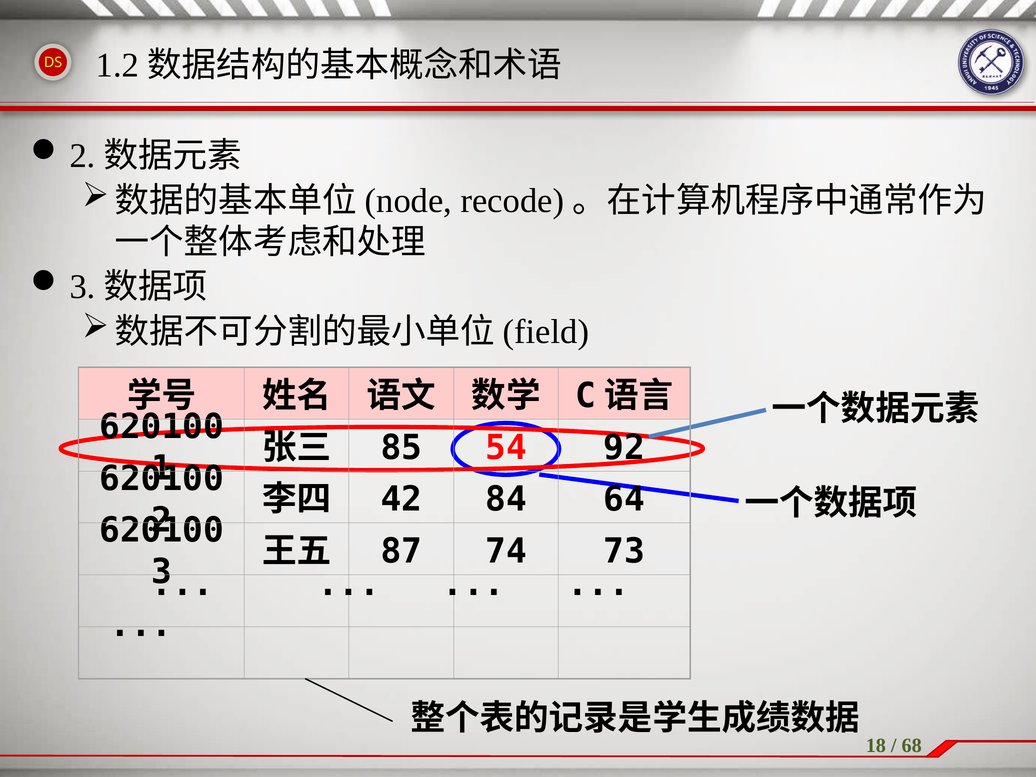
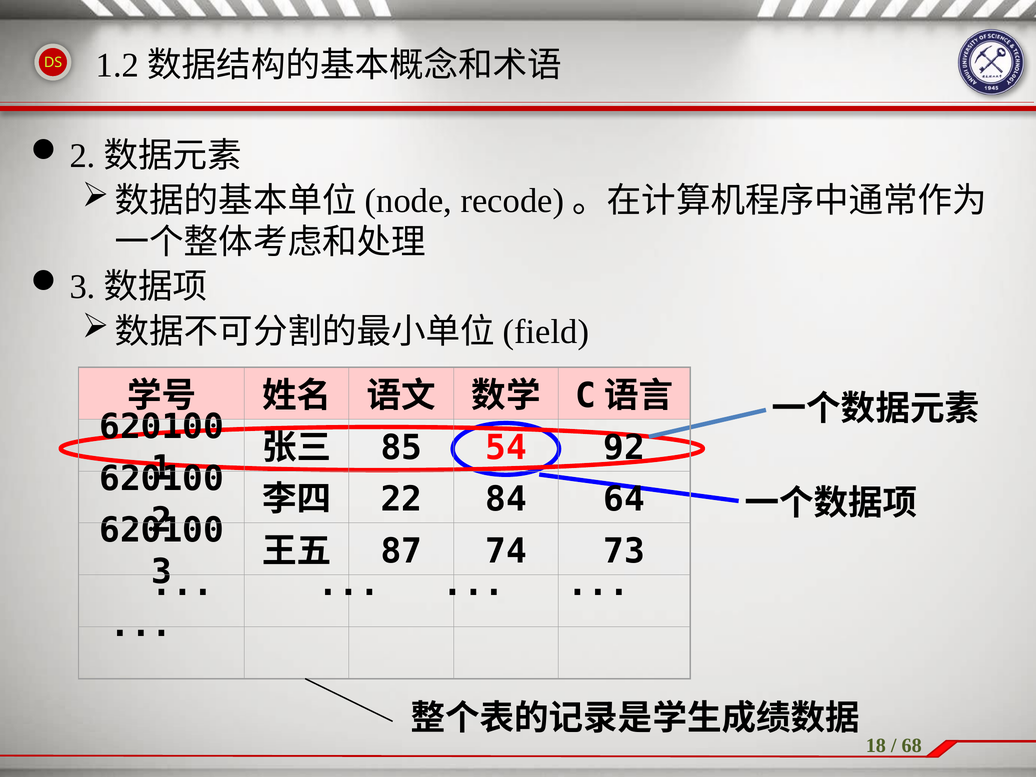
42: 42 -> 22 (401, 500)
